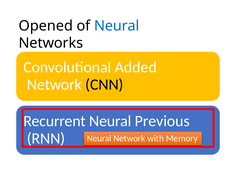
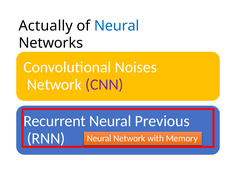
Opened: Opened -> Actually (46, 26)
Added: Added -> Noises (136, 67)
CNN colour: black -> purple (104, 85)
